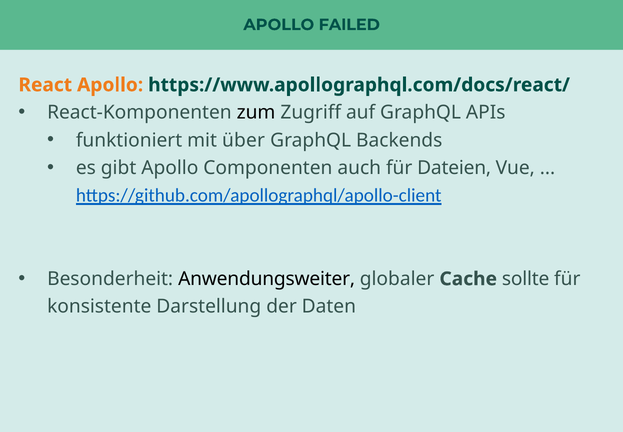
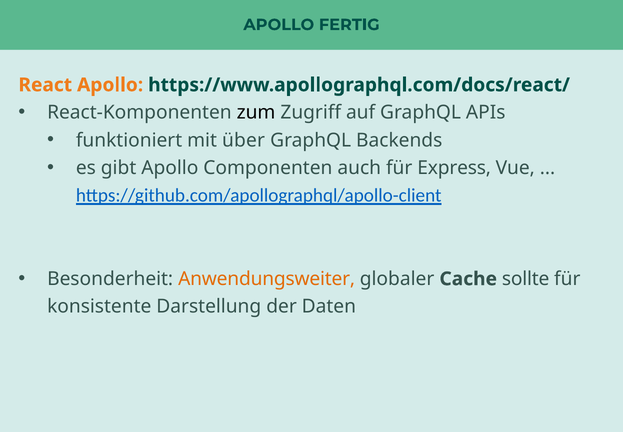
FAILED: FAILED -> FERTIG (349, 25)
Dateien: Dateien -> Express (454, 168)
Anwendungsweiter colour: black -> orange (267, 278)
